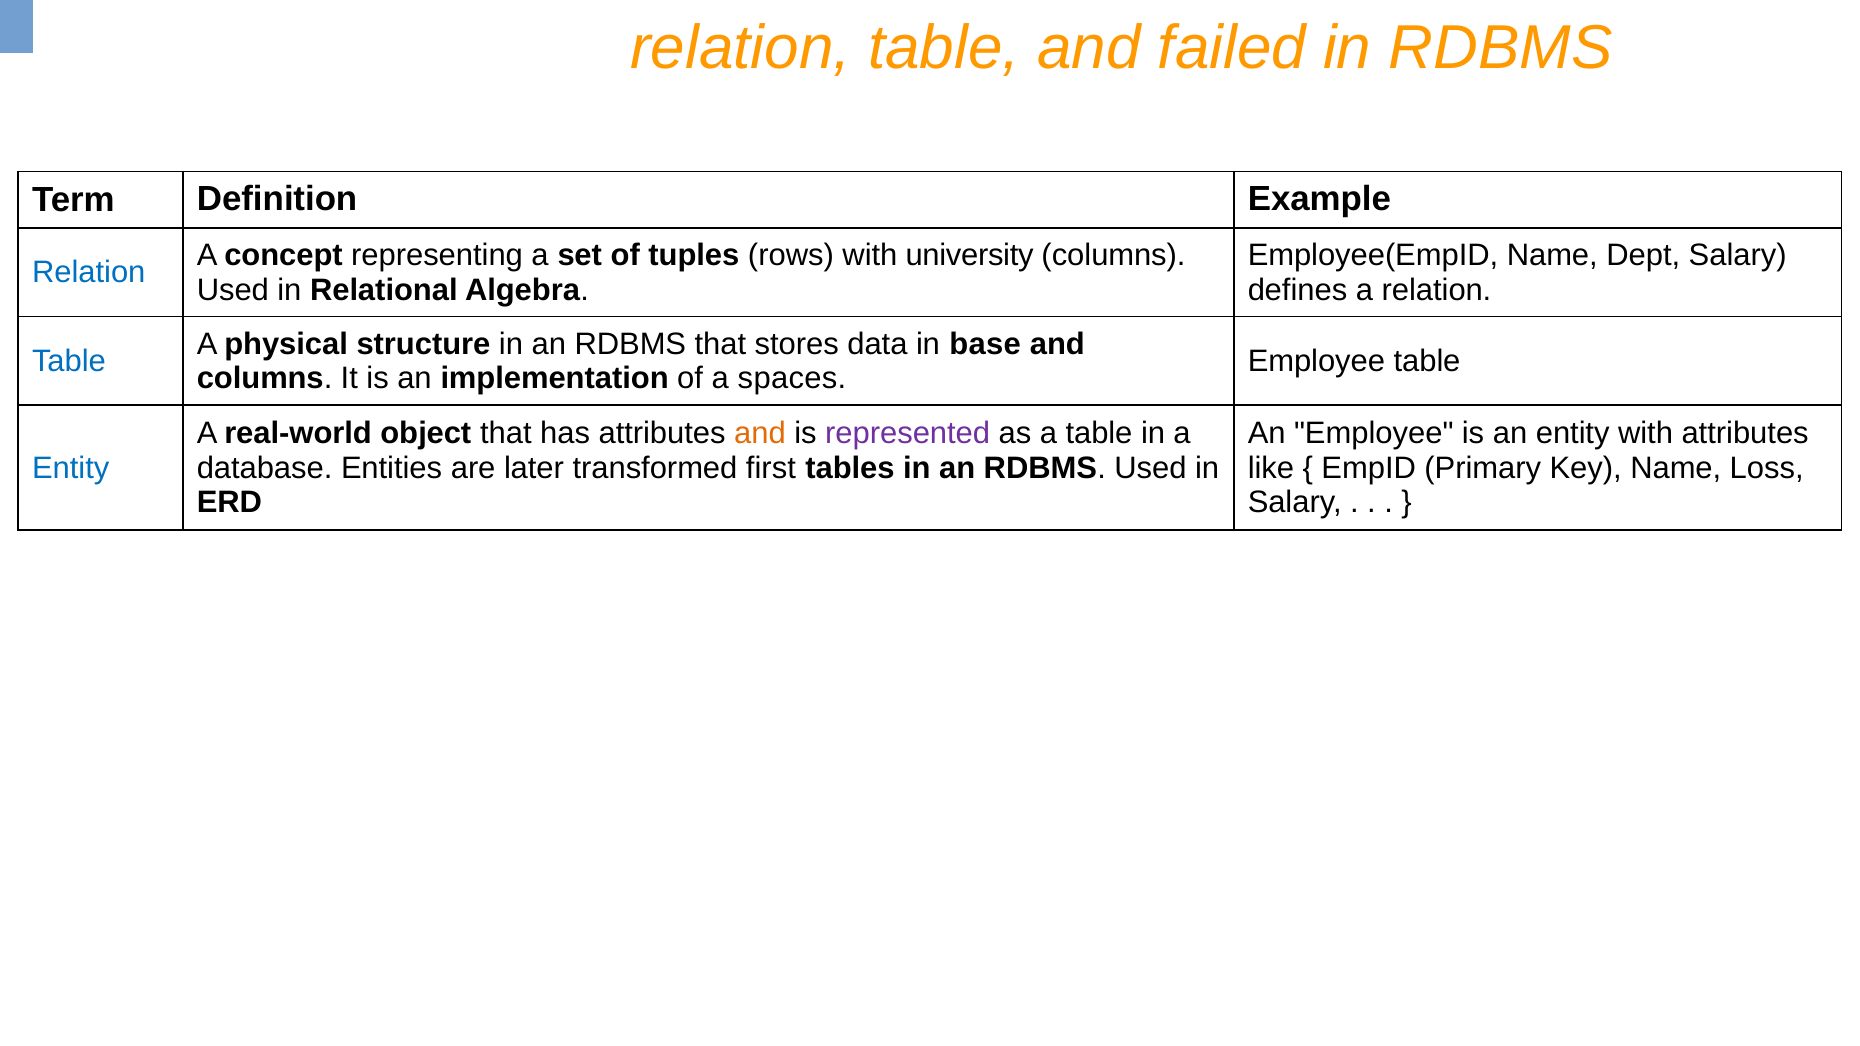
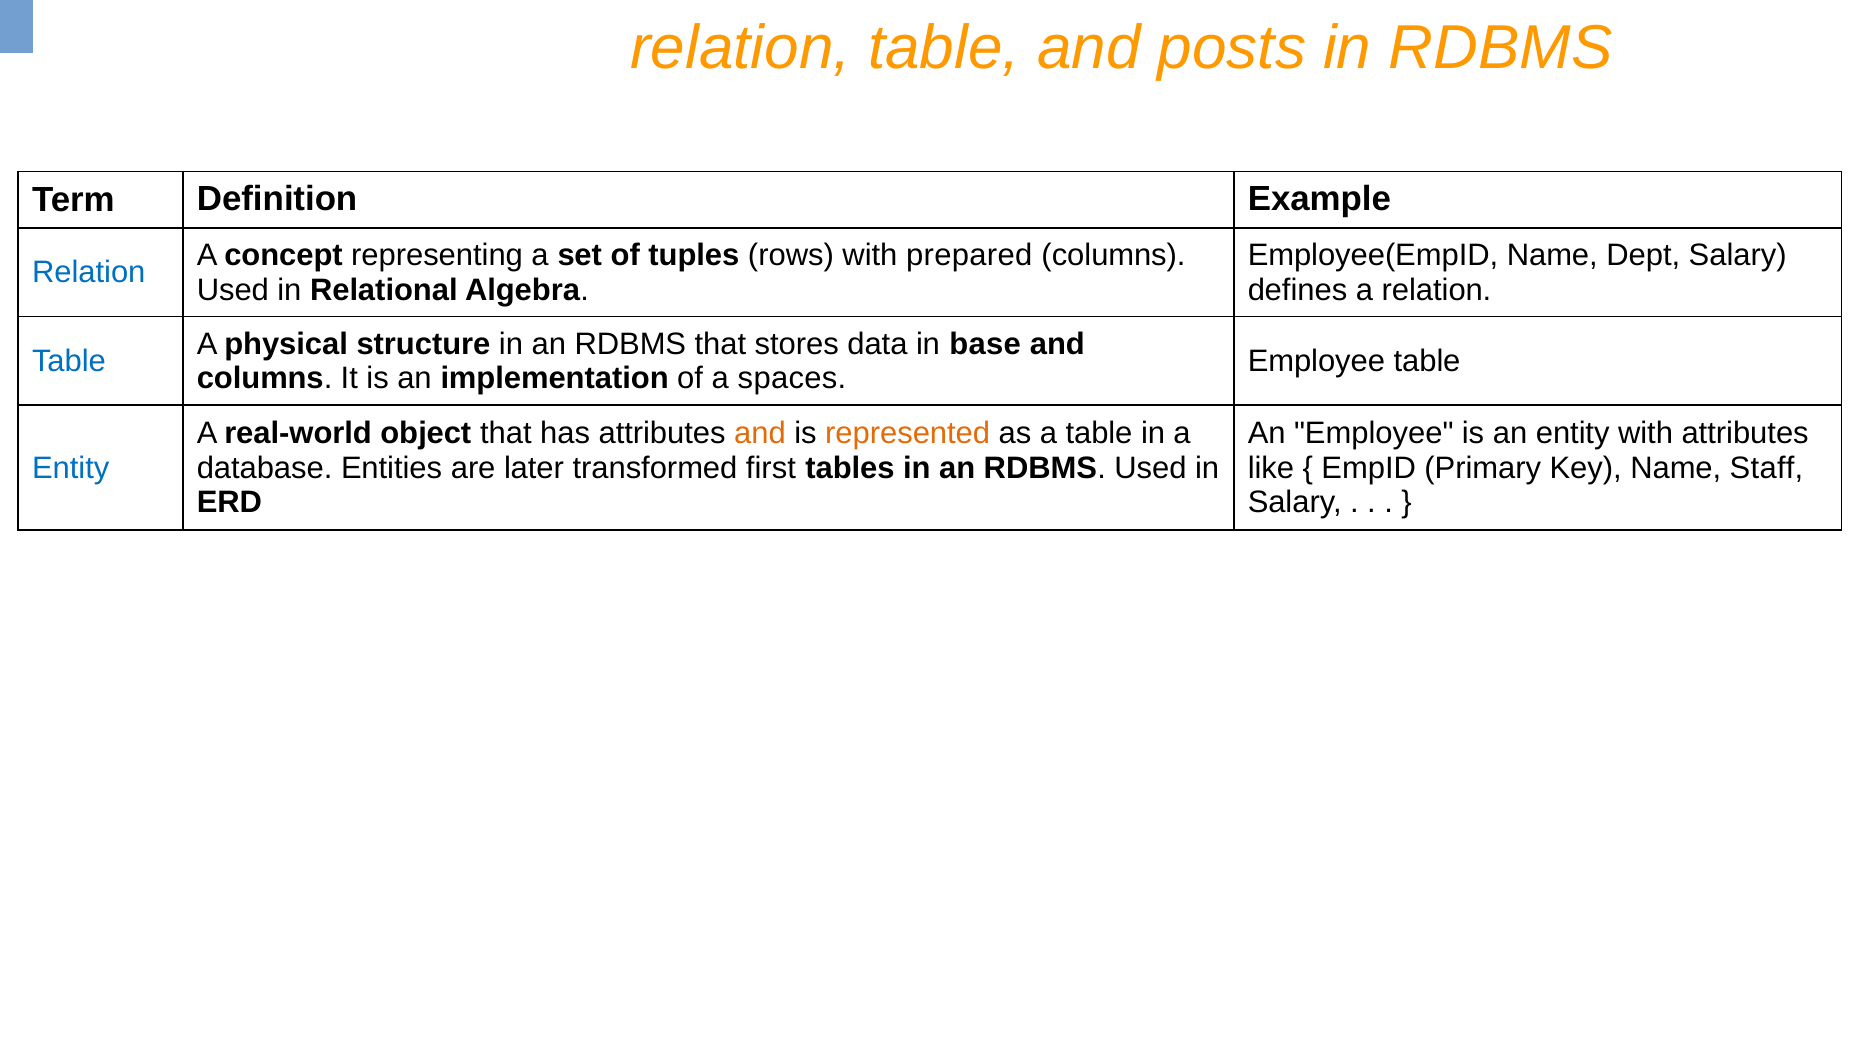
failed: failed -> posts (1232, 48)
university: university -> prepared (969, 256)
represented colour: purple -> orange (908, 434)
Loss: Loss -> Staff (1767, 468)
